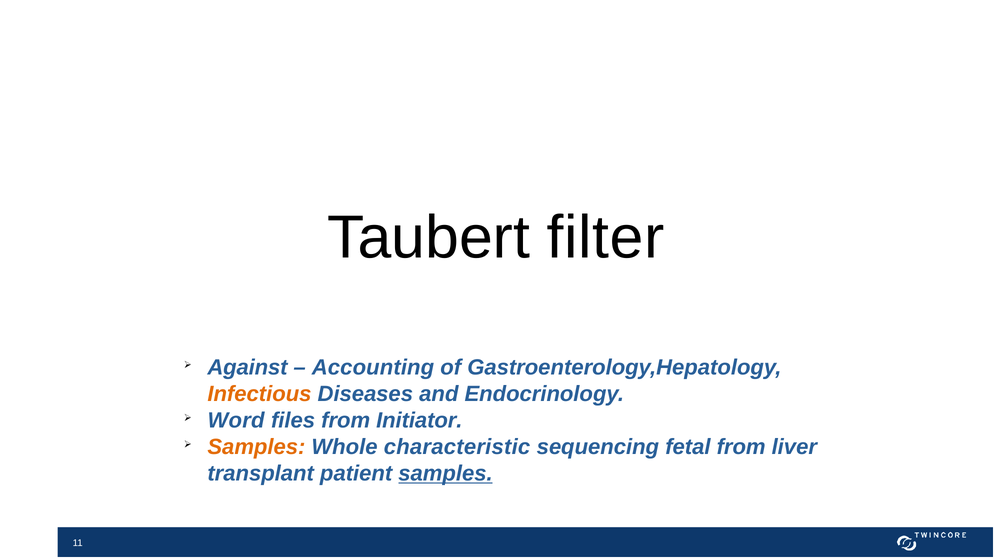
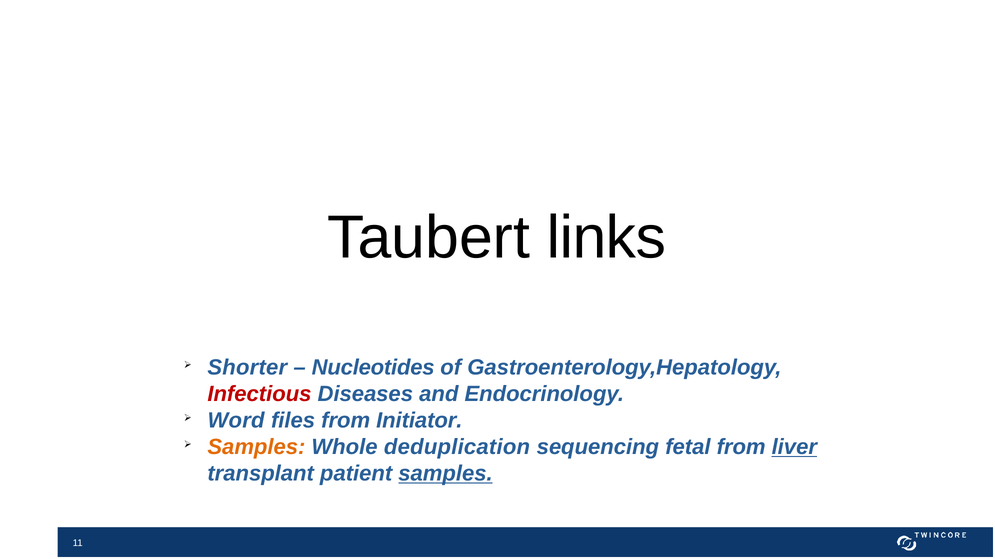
filter: filter -> links (606, 238)
Against: Against -> Shorter (247, 368)
Accounting: Accounting -> Nucleotides (373, 368)
Infectious colour: orange -> red (259, 394)
characteristic: characteristic -> deduplication (457, 448)
liver underline: none -> present (794, 448)
